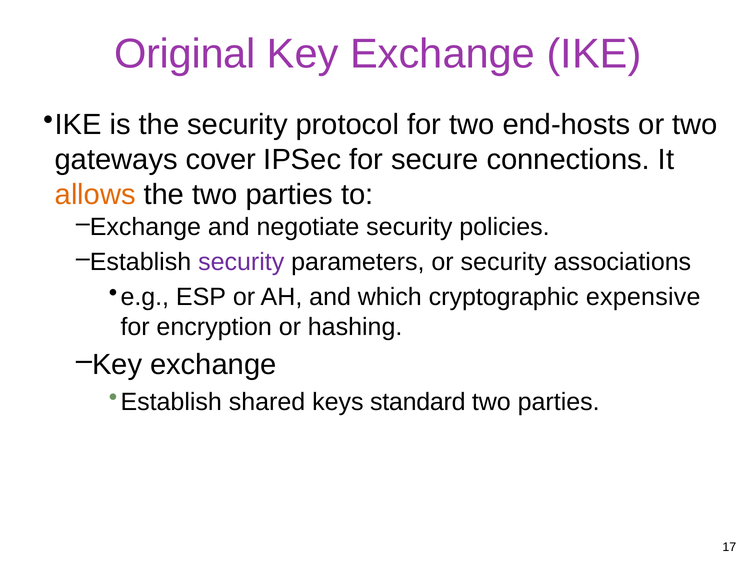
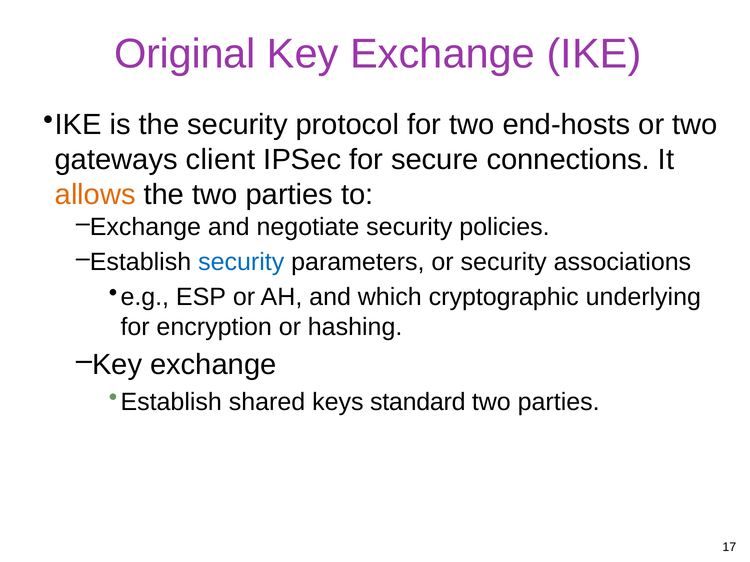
cover: cover -> client (221, 160)
security colour: purple -> blue (241, 262)
expensive: expensive -> underlying (643, 297)
